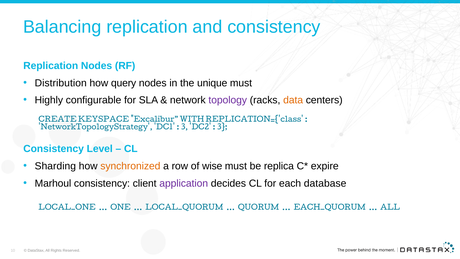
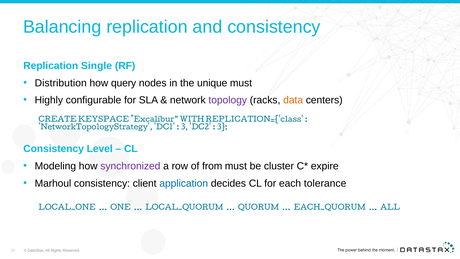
Replication Nodes: Nodes -> Single (97, 66)
Sharding: Sharding -> Modeling (55, 166)
synchronized colour: orange -> purple (130, 166)
wise: wise -> from (212, 166)
replica: replica -> cluster (279, 166)
application colour: purple -> blue (184, 183)
database: database -> tolerance (325, 183)
